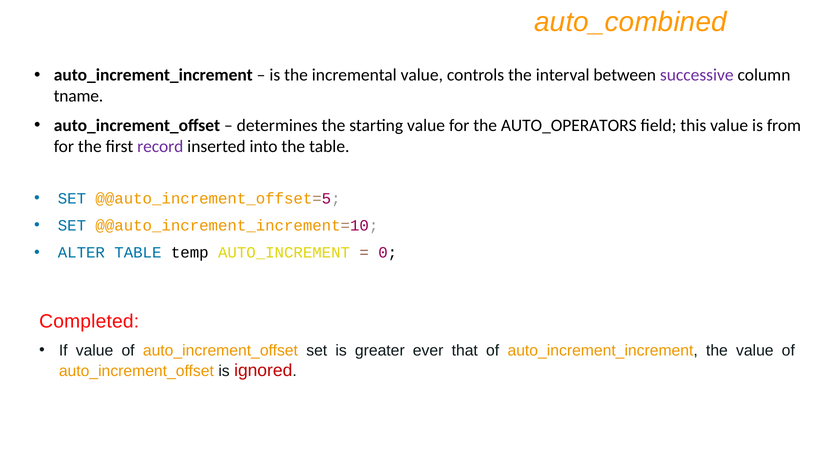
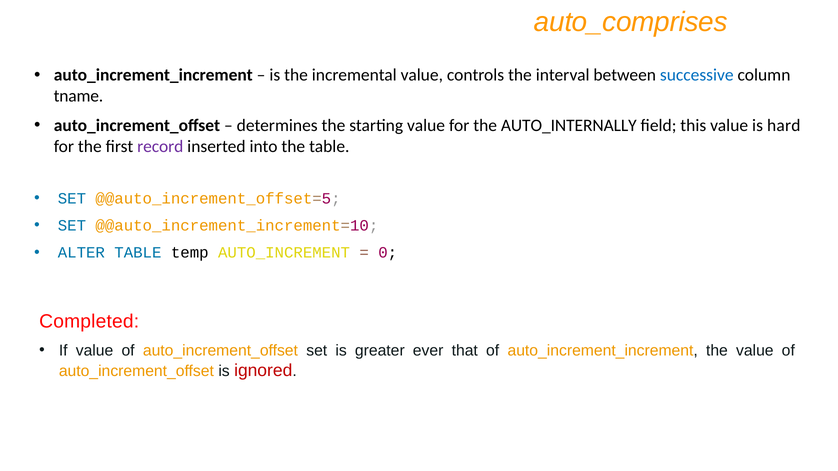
auto_combined: auto_combined -> auto_comprises (631, 22)
successive colour: purple -> blue (697, 75)
AUTO_OPERATORS: AUTO_OPERATORS -> AUTO_INTERNALLY (569, 126)
from: from -> hard (784, 126)
